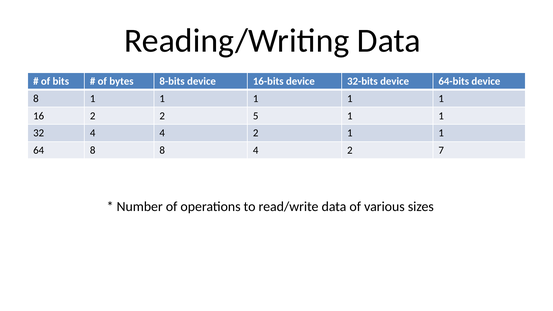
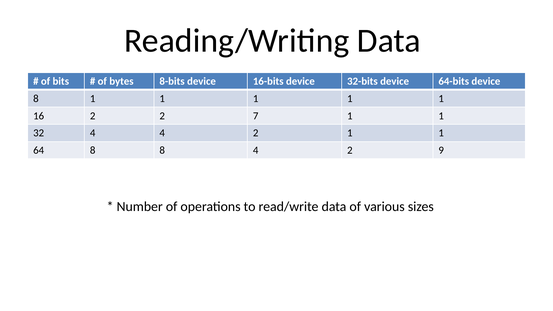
5: 5 -> 7 (256, 116)
7: 7 -> 9 (441, 150)
